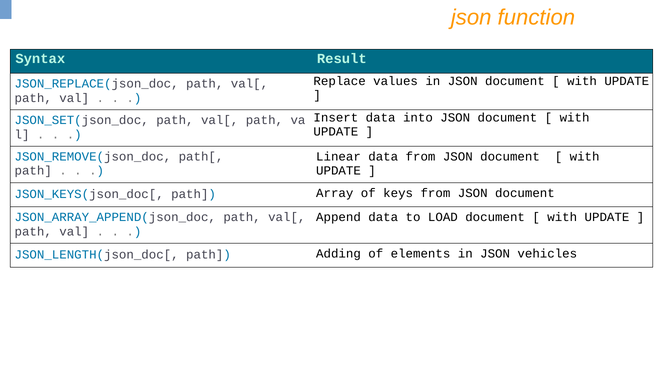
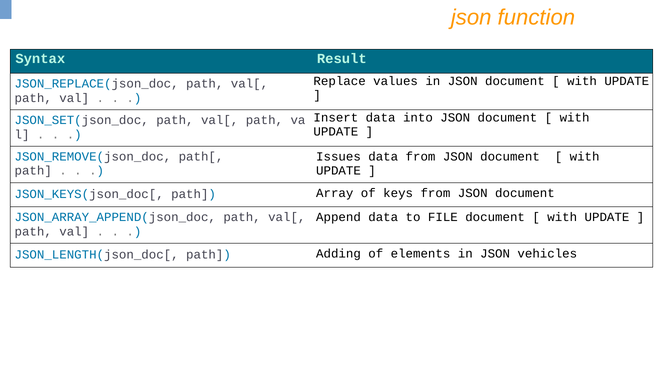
Linear: Linear -> Issues (338, 157)
LOAD: LOAD -> FILE (443, 217)
